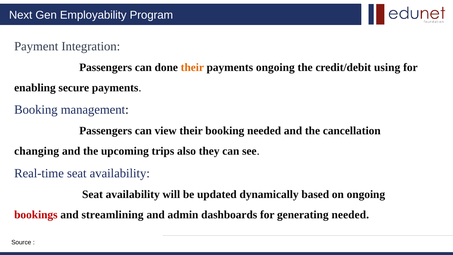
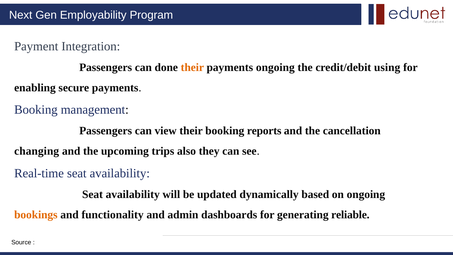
booking needed: needed -> reports (264, 131)
bookings colour: red -> orange (36, 215)
streamlining: streamlining -> functionality (113, 215)
generating needed: needed -> reliable (350, 215)
